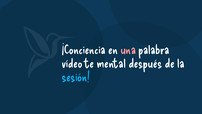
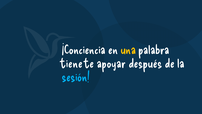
una colour: pink -> yellow (128, 50)
vídeo: vídeo -> tiene (72, 63)
mental: mental -> apoyar (111, 63)
